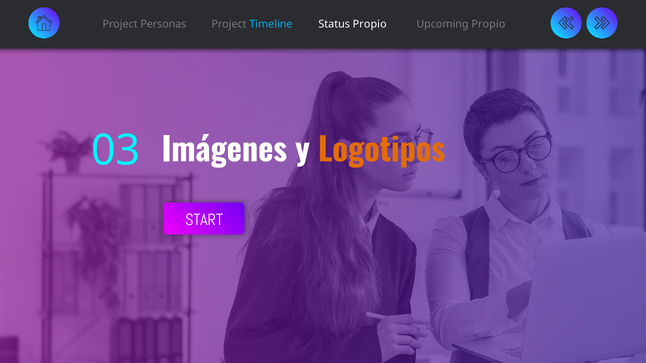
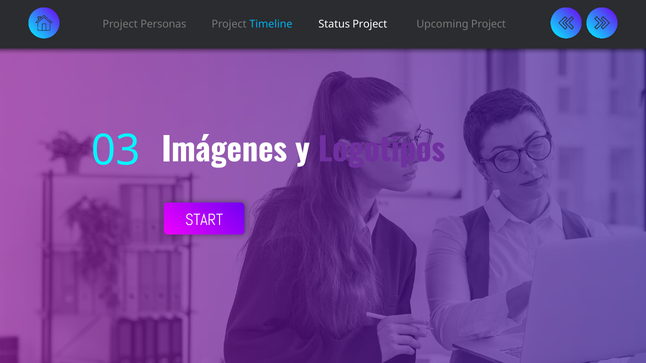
Status Propio: Propio -> Project (370, 24)
Upcoming Propio: Propio -> Project (488, 24)
Logotipos colour: orange -> purple (382, 151)
